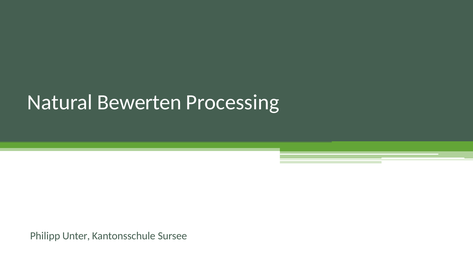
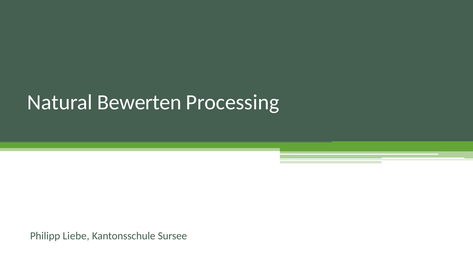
Unter: Unter -> Liebe (76, 236)
